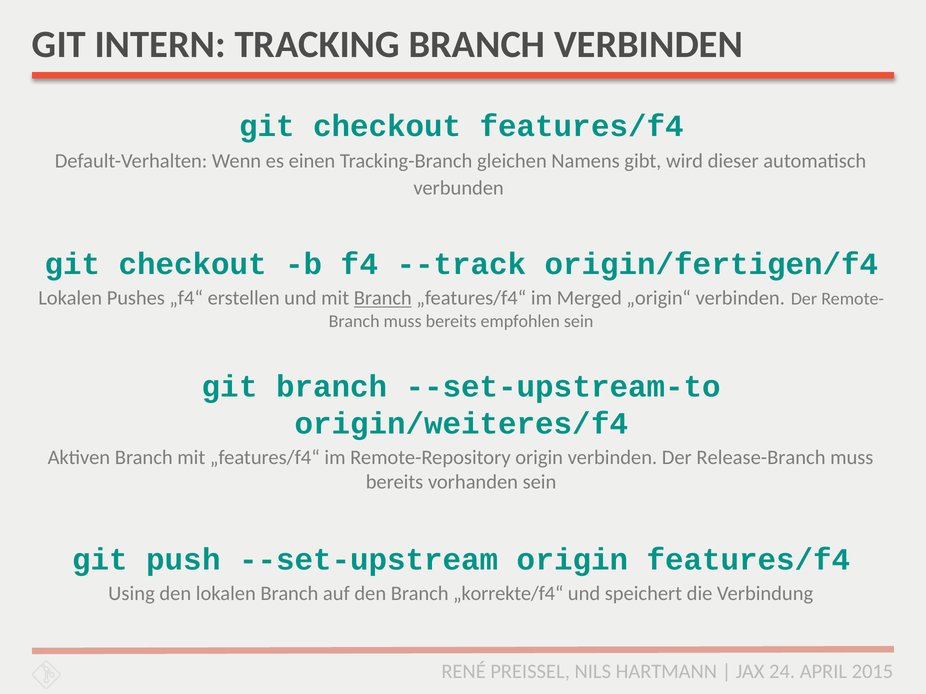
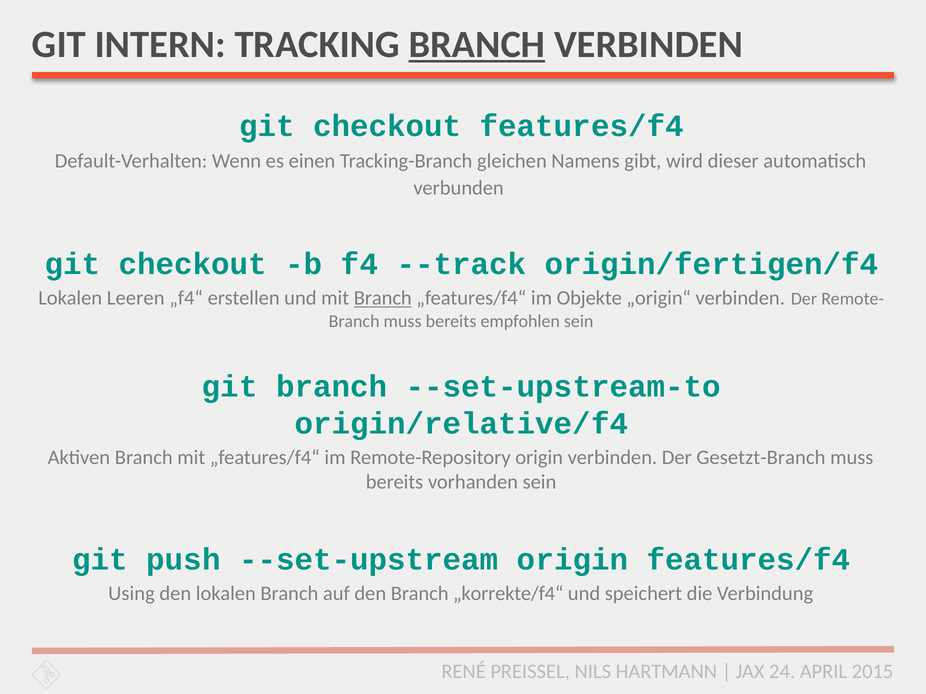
BRANCH underline: none -> present (477, 45)
Pushes: Pushes -> Leeren (136, 298)
Merged: Merged -> Objekte (589, 298)
origin/weiteres/f4: origin/weiteres/f4 -> origin/relative/f4 (461, 424)
Release-Branch: Release-Branch -> Gesetzt-Branch (761, 458)
